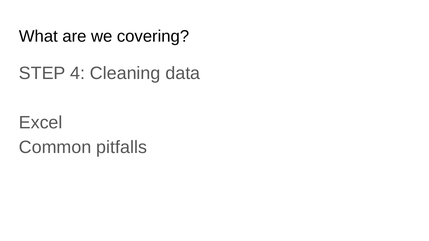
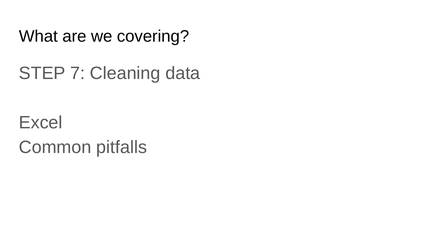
4: 4 -> 7 (78, 74)
